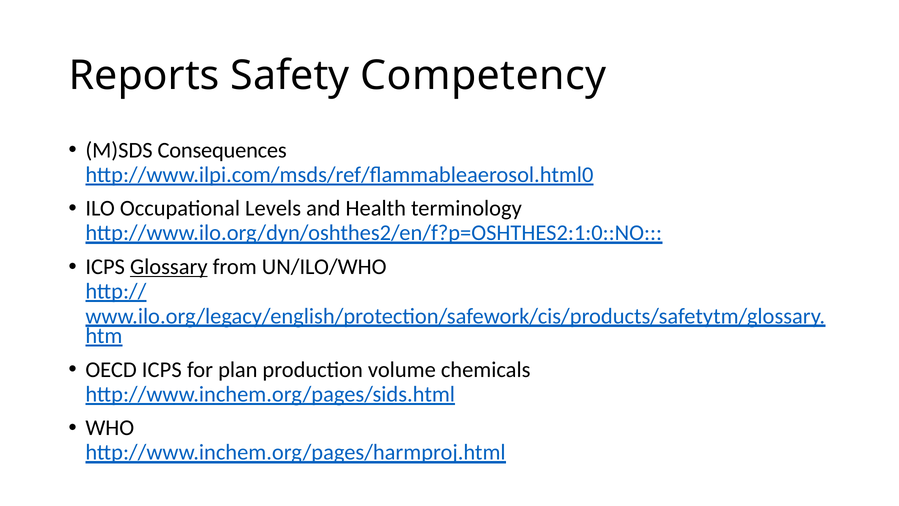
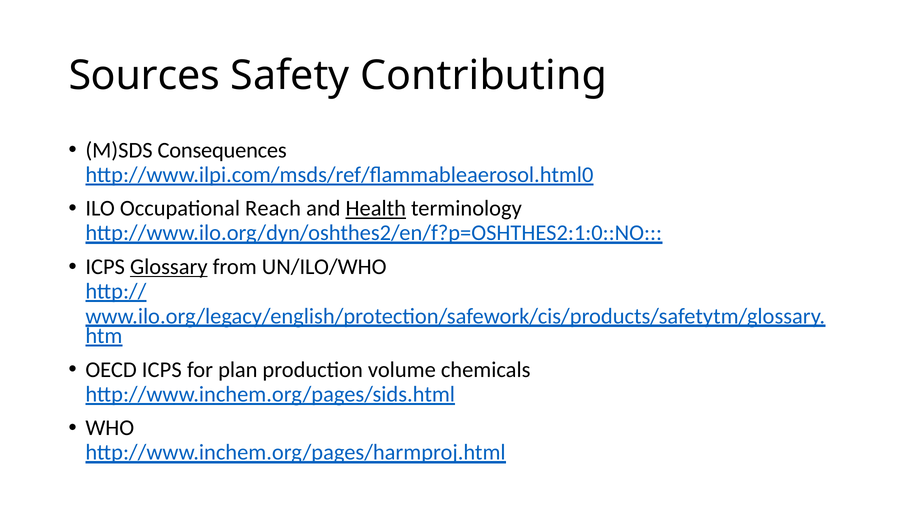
Reports: Reports -> Sources (144, 76)
Competency: Competency -> Contributing (484, 76)
Levels: Levels -> Reach (273, 208)
Health underline: none -> present (376, 208)
